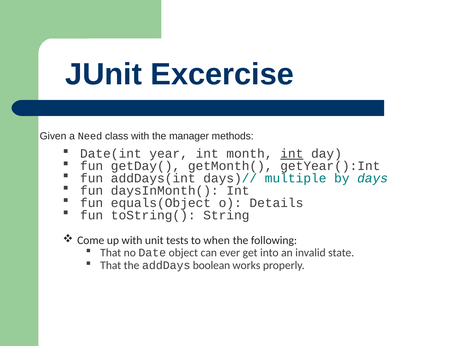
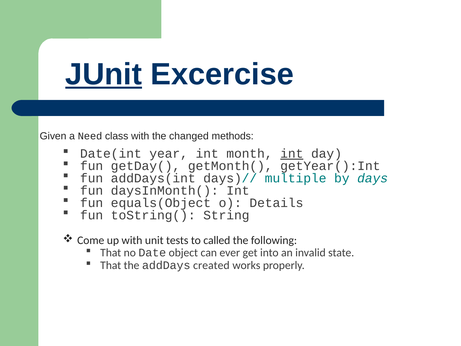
JUnit underline: none -> present (104, 74)
manager: manager -> changed (189, 136)
when: when -> called (217, 240)
boolean: boolean -> created (211, 265)
